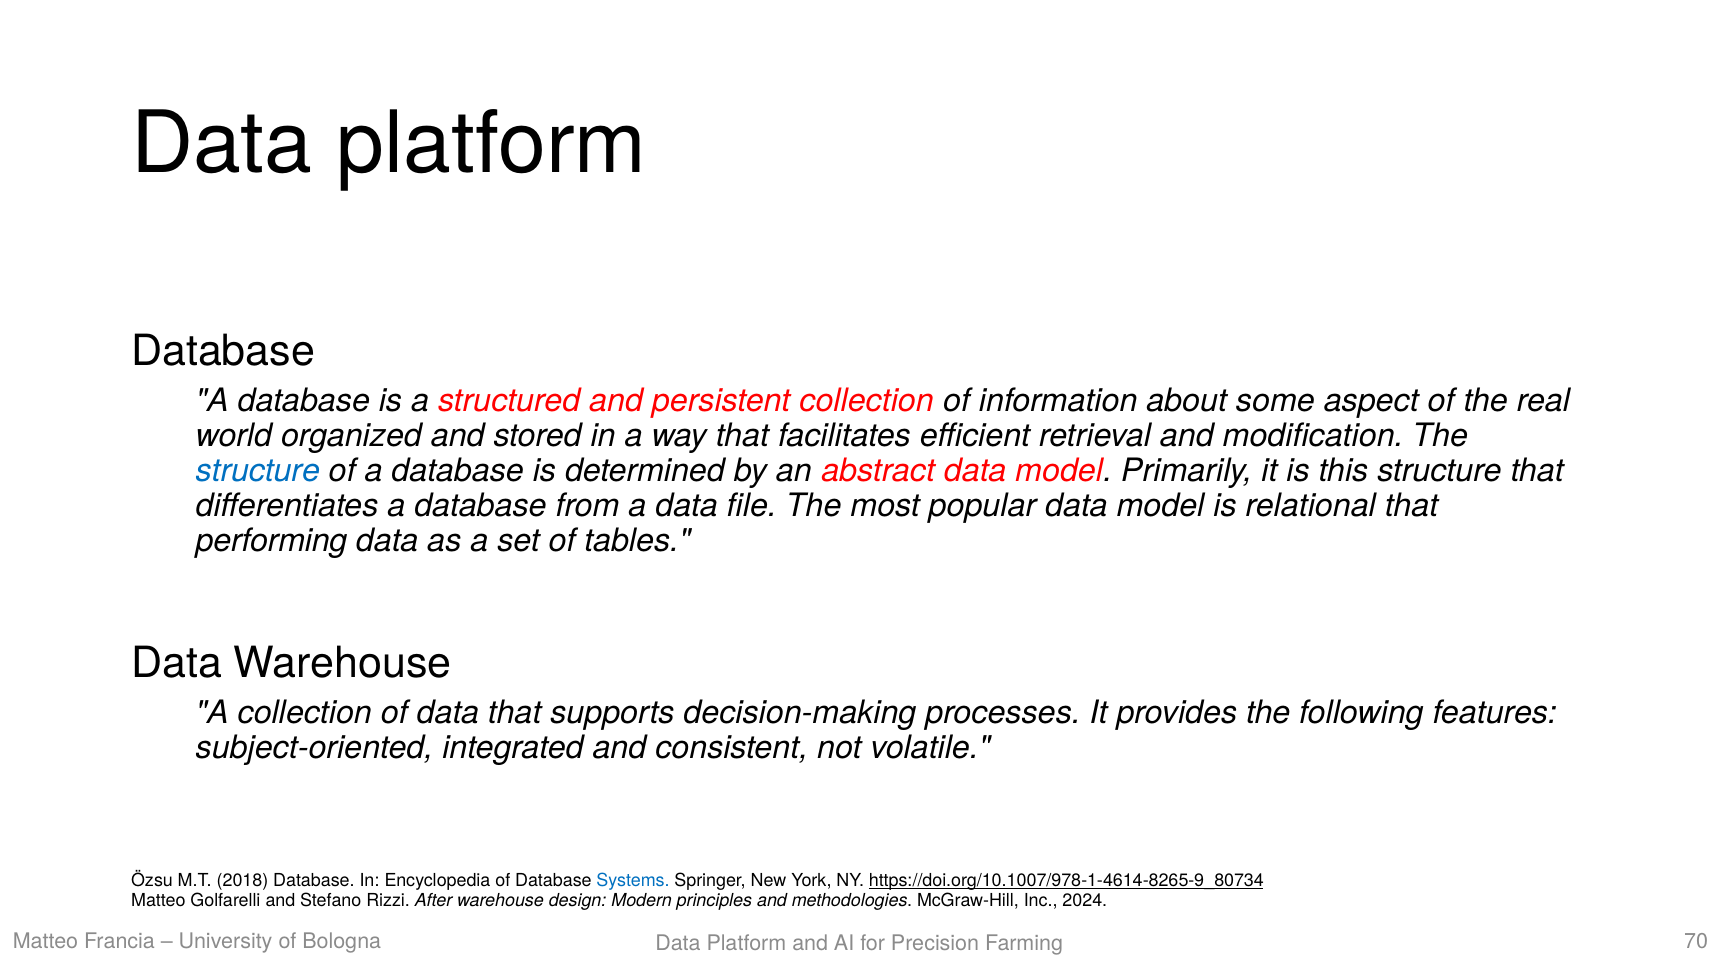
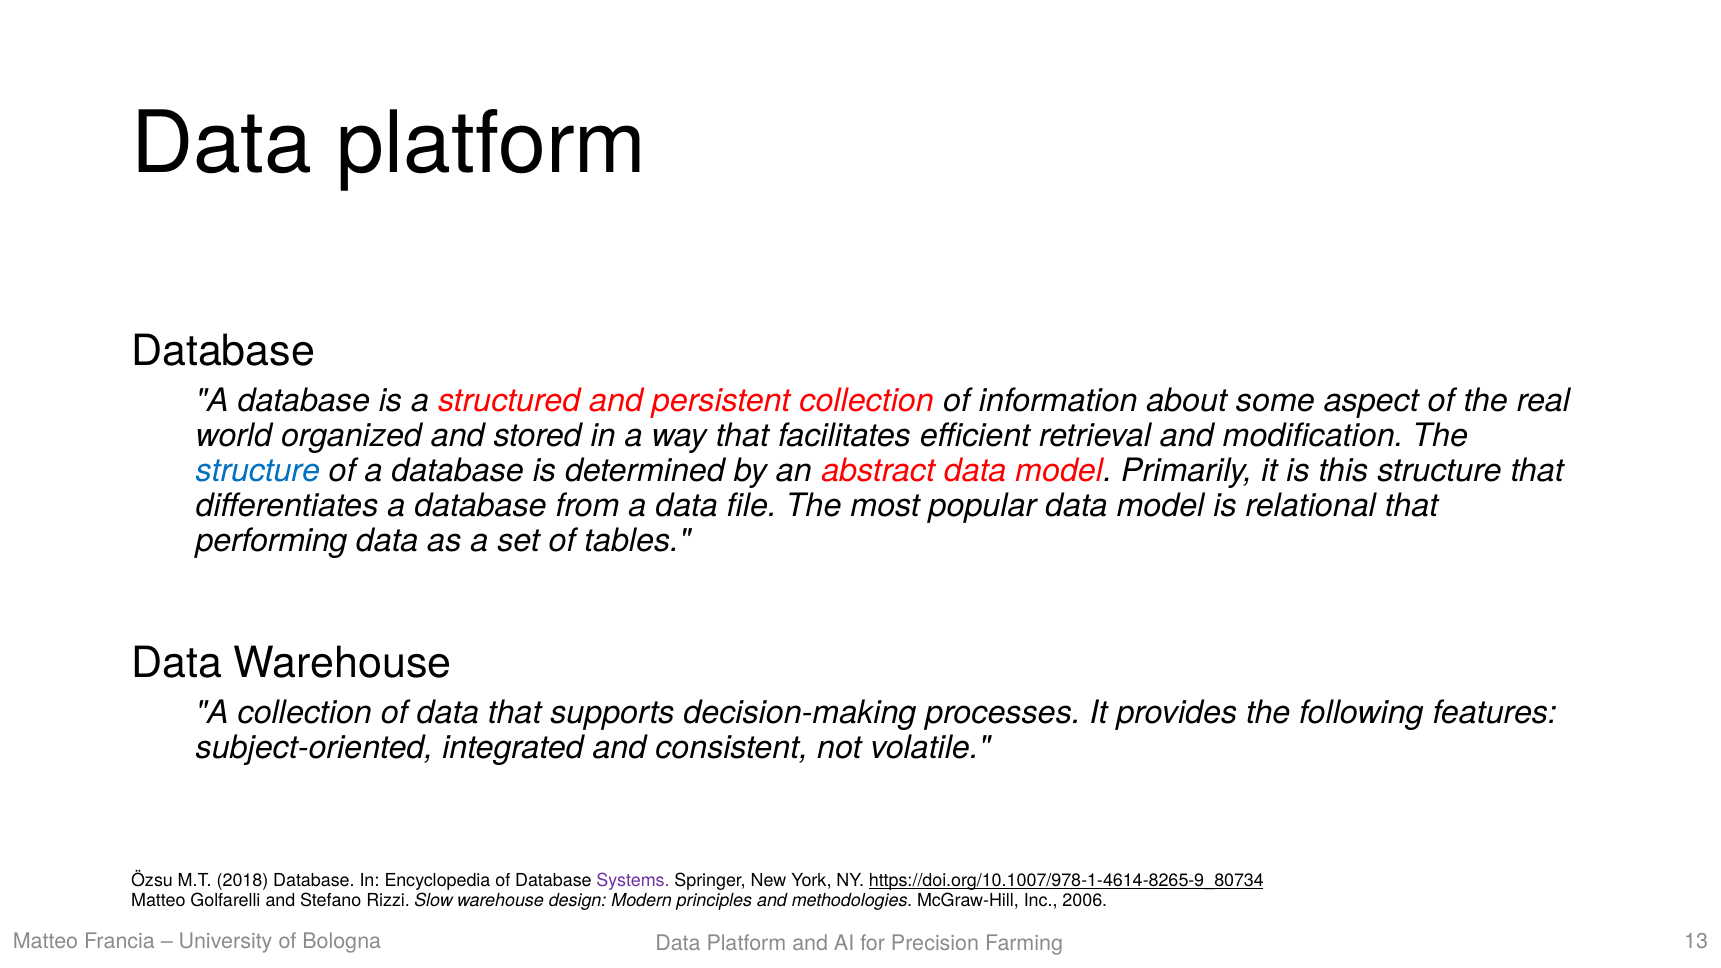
Systems colour: blue -> purple (633, 880)
After: After -> Slow (434, 901)
2024: 2024 -> 2006 (1085, 901)
70: 70 -> 13 (1696, 941)
